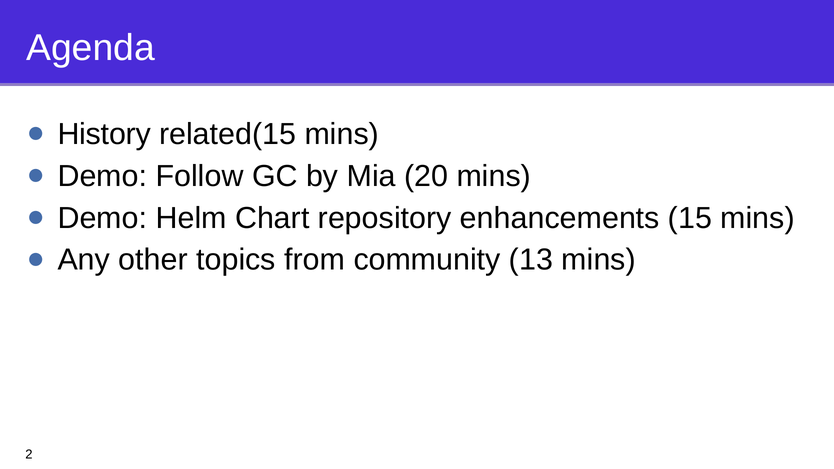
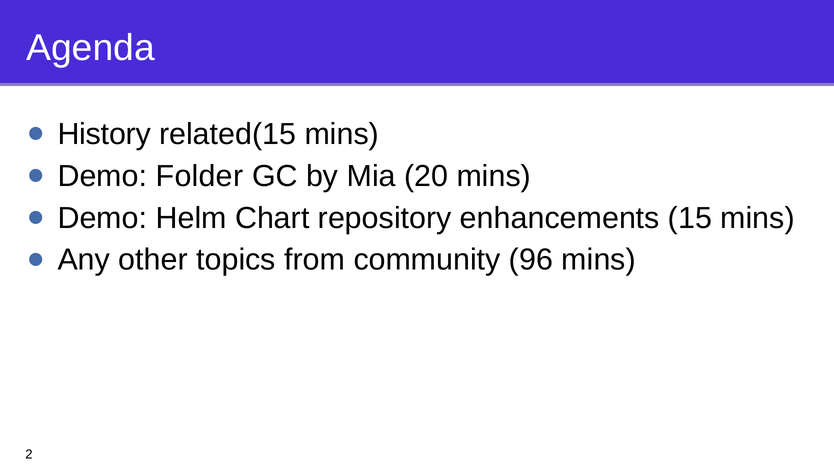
Follow: Follow -> Folder (199, 176)
13: 13 -> 96 (531, 260)
